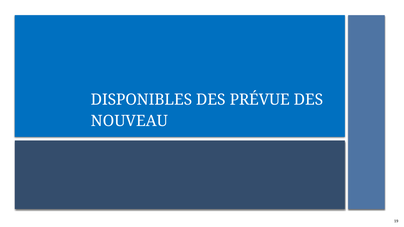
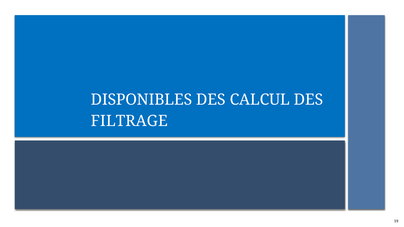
PRÉVUE: PRÉVUE -> CALCUL (260, 100)
NOUVEAU: NOUVEAU -> FILTRAGE (129, 121)
